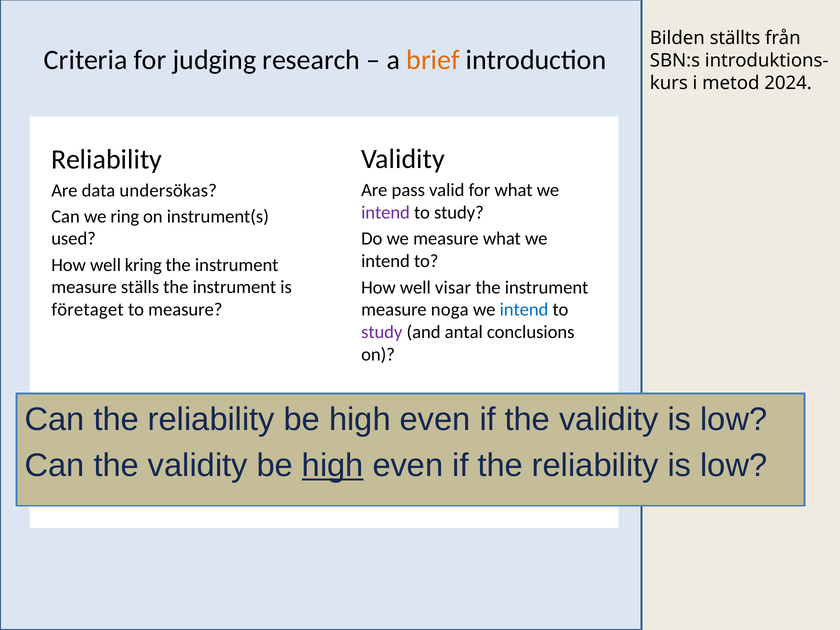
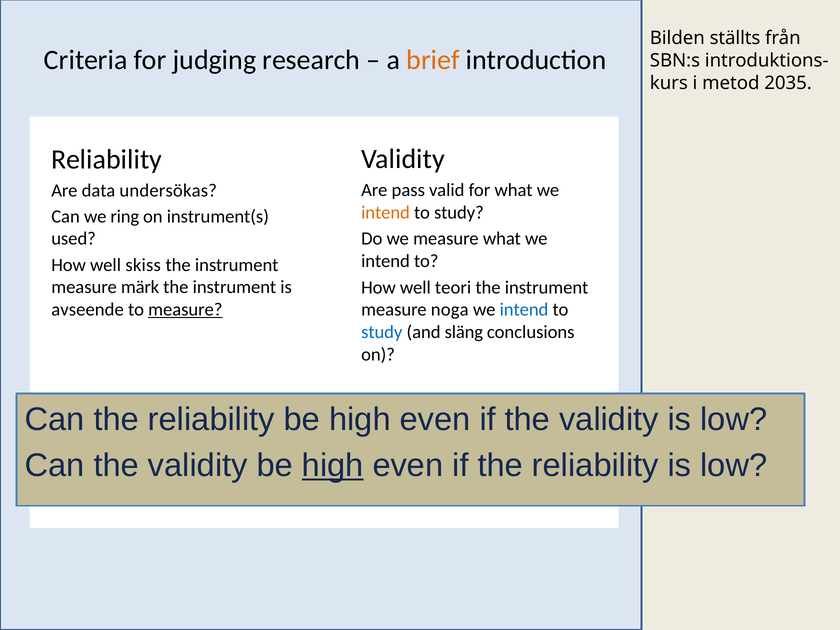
2024: 2024 -> 2035 (788, 83)
intend colour: purple -> orange (386, 213)
kring: kring -> skiss (143, 265)
ställs: ställs -> märk (140, 287)
visar: visar -> teori (453, 287)
företaget: företaget -> avseende (88, 310)
measure underline: none -> present (185, 310)
study colour: purple -> blue (382, 332)
antal: antal -> släng (464, 332)
